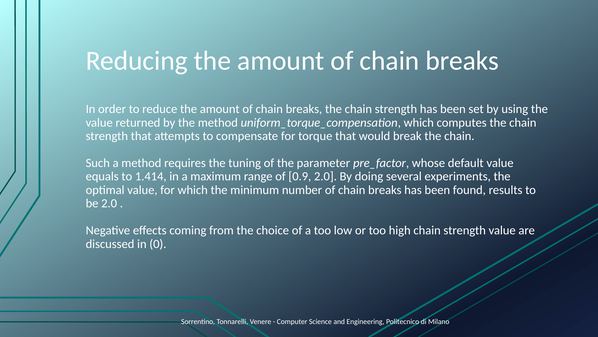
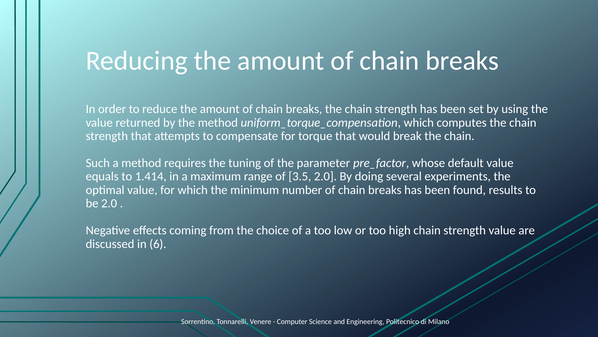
0.9: 0.9 -> 3.5 (300, 176)
0: 0 -> 6 (158, 243)
